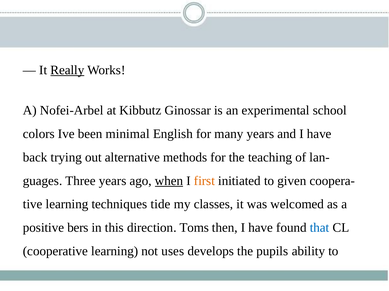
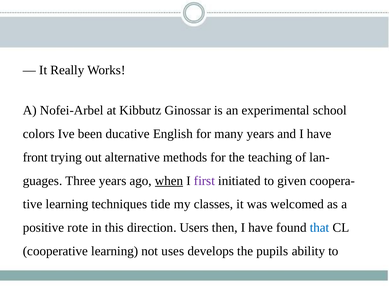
Really underline: present -> none (67, 70)
minimal: minimal -> ducative (128, 134)
back: back -> front (35, 157)
first colour: orange -> purple (204, 181)
bers: bers -> rote (78, 228)
Toms: Toms -> Users (194, 228)
